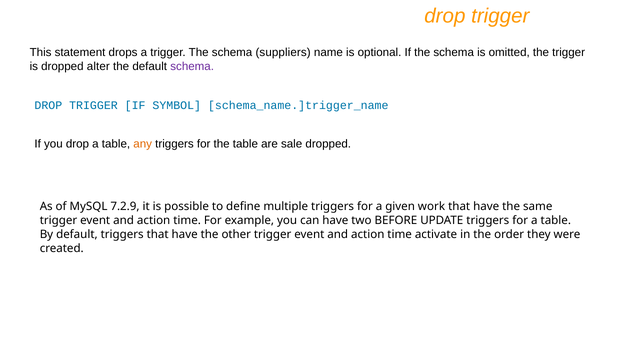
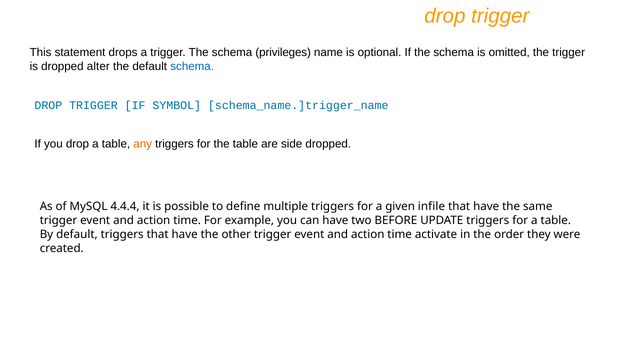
suppliers: suppliers -> privileges (283, 52)
schema colour: purple -> blue (192, 66)
sale: sale -> side (292, 144)
7.2.9: 7.2.9 -> 4.4.4 (125, 207)
work: work -> infile (431, 207)
